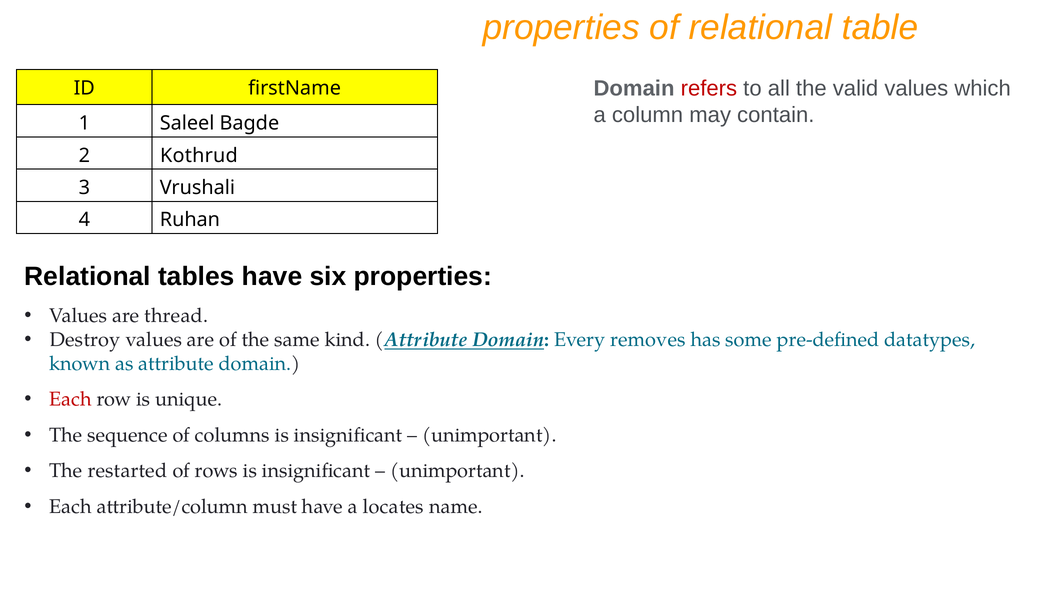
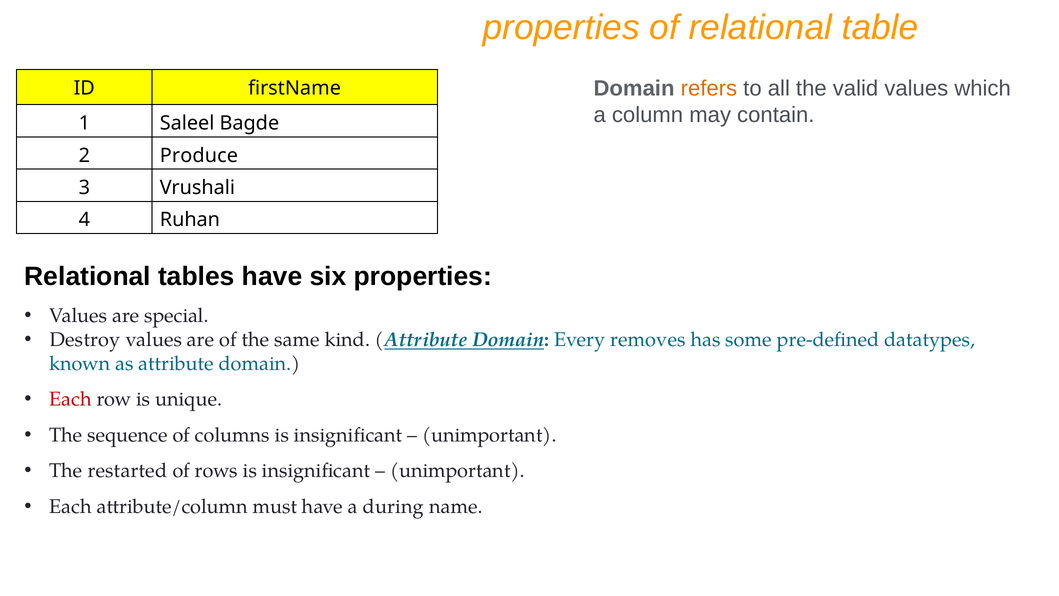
refers colour: red -> orange (709, 88)
Kothrud: Kothrud -> Produce (199, 155)
thread: thread -> special (176, 316)
locates: locates -> during (393, 506)
